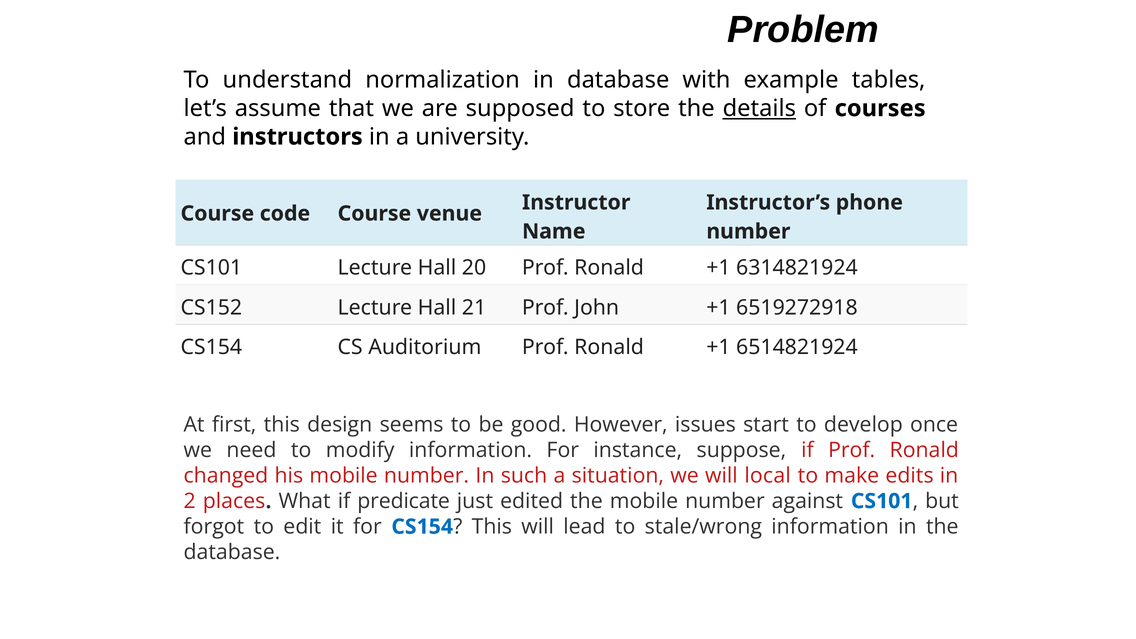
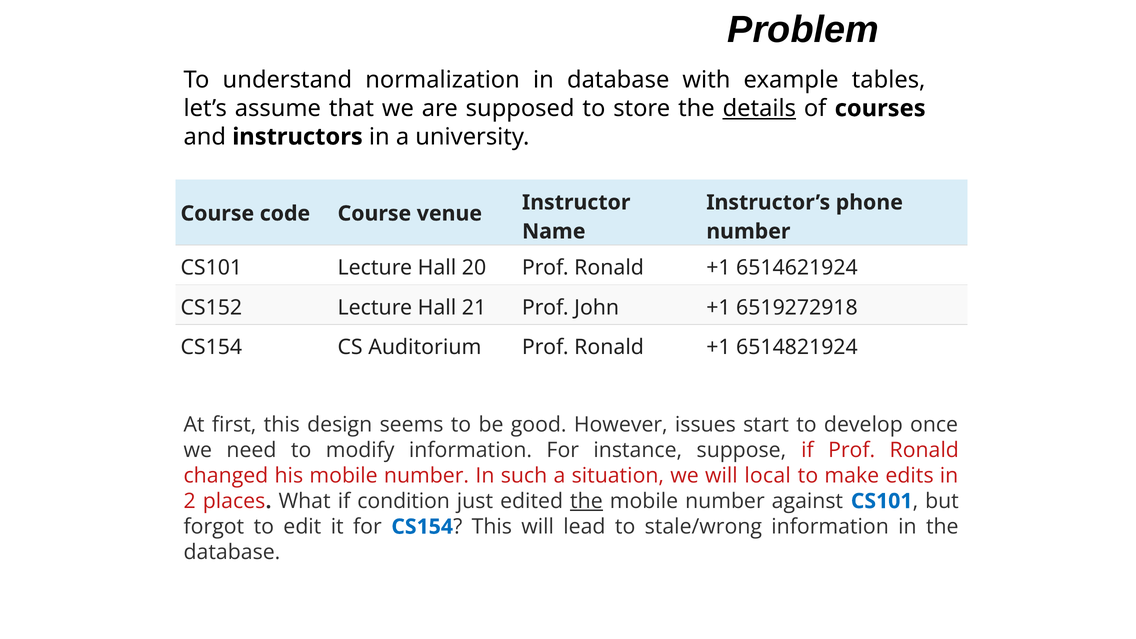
6314821924: 6314821924 -> 6514621924 (797, 268)
predicate: predicate -> condition (404, 501)
the underline: none -> present (586, 501)
